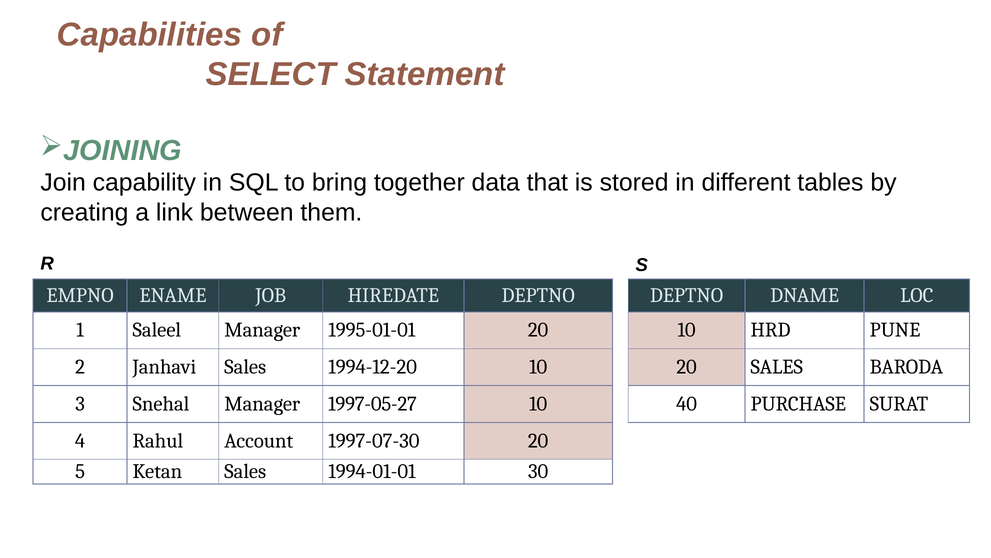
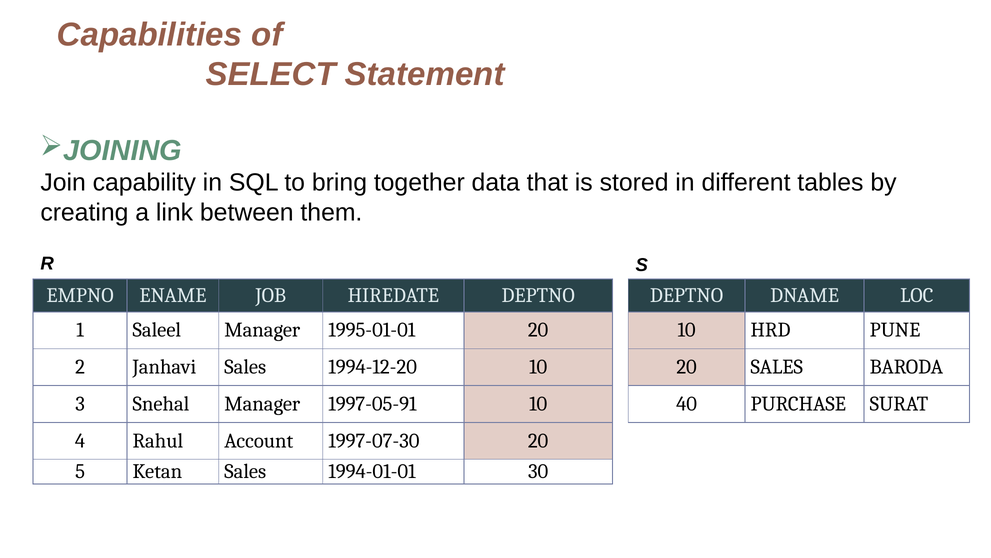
1997-05-27: 1997-05-27 -> 1997-05-91 (372, 403)
